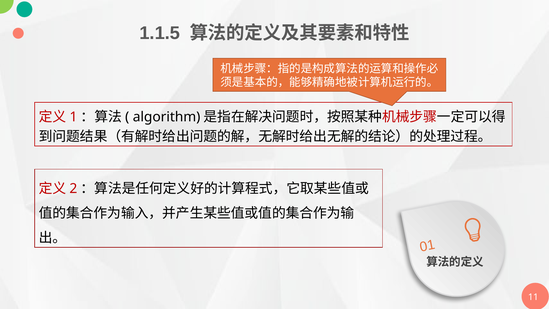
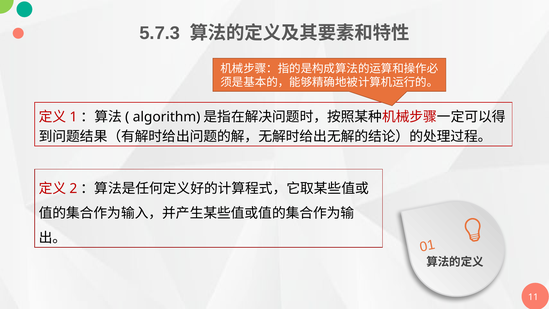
1.1.5: 1.1.5 -> 5.7.3 (160, 33)
